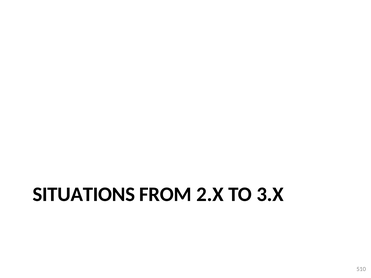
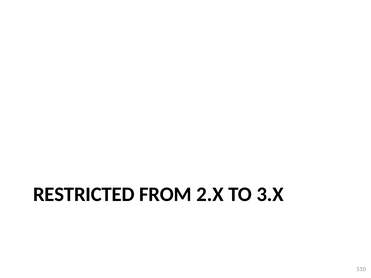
SITUATIONS: SITUATIONS -> RESTRICTED (84, 194)
